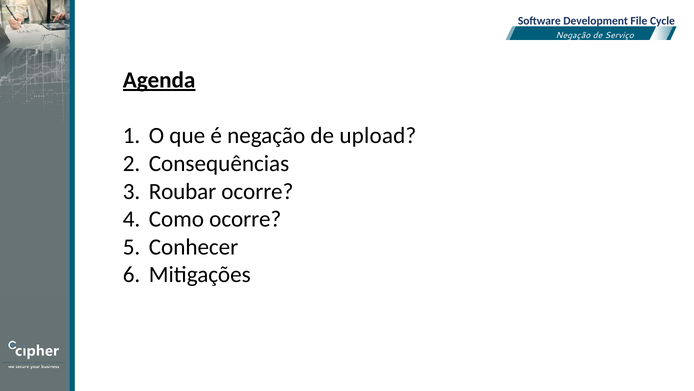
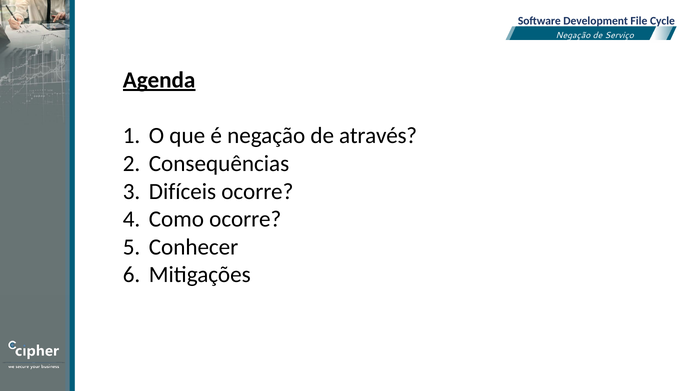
upload: upload -> através (378, 136)
Roubar: Roubar -> Difíceis (182, 191)
